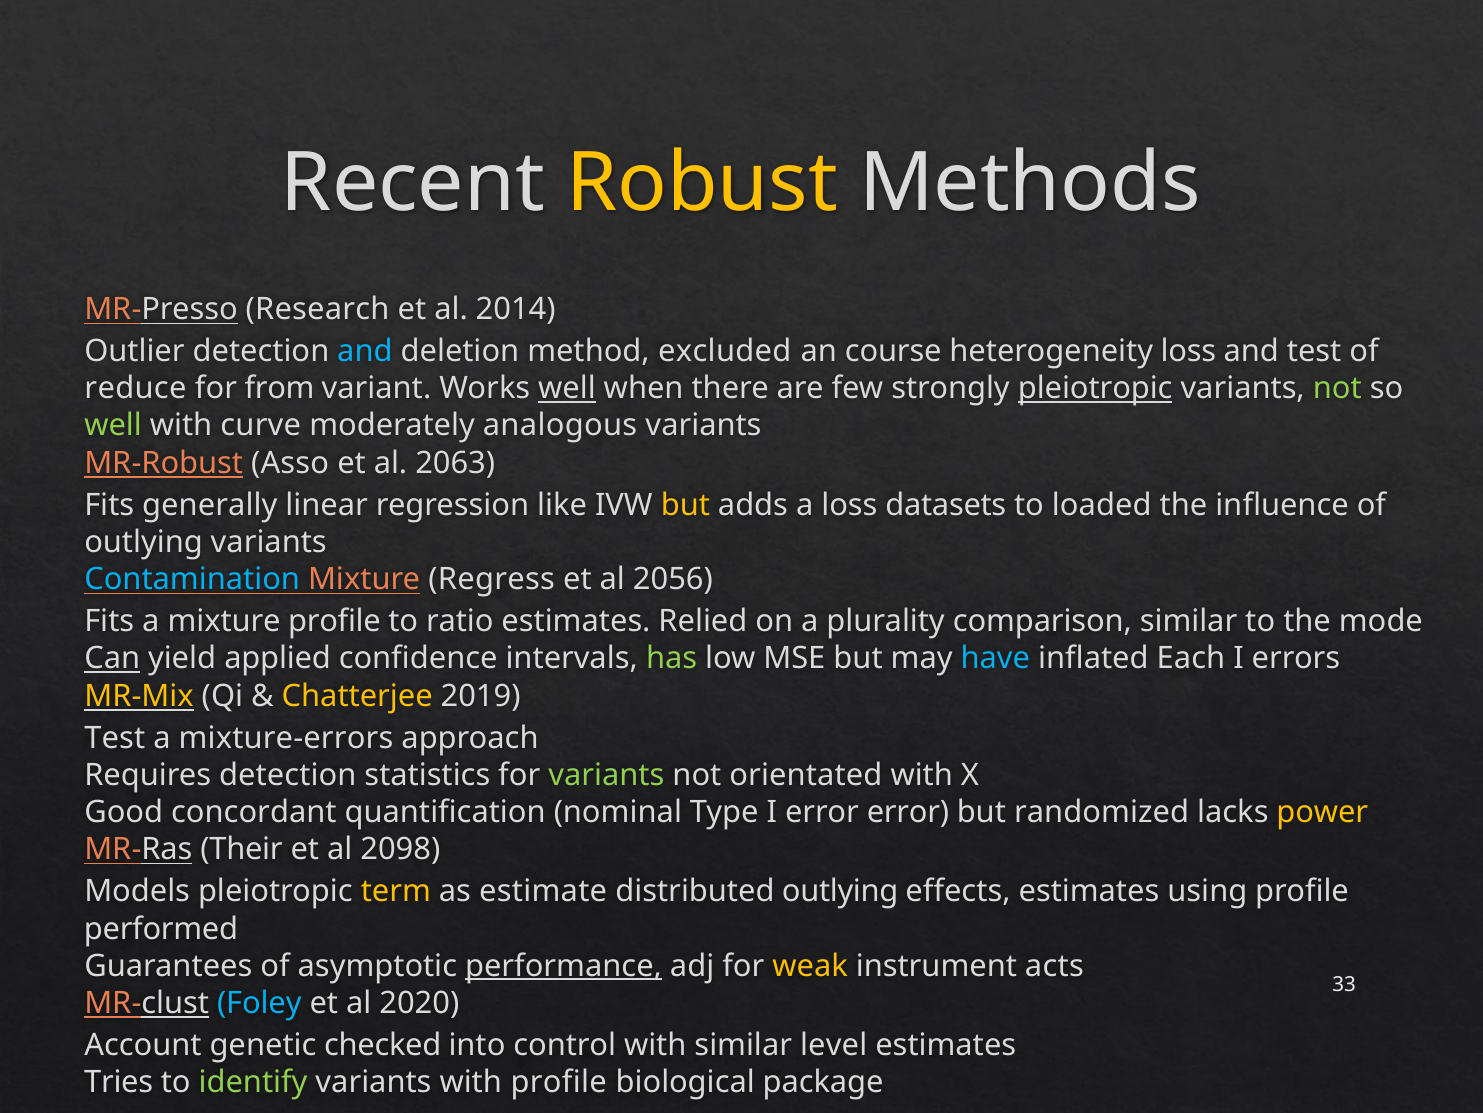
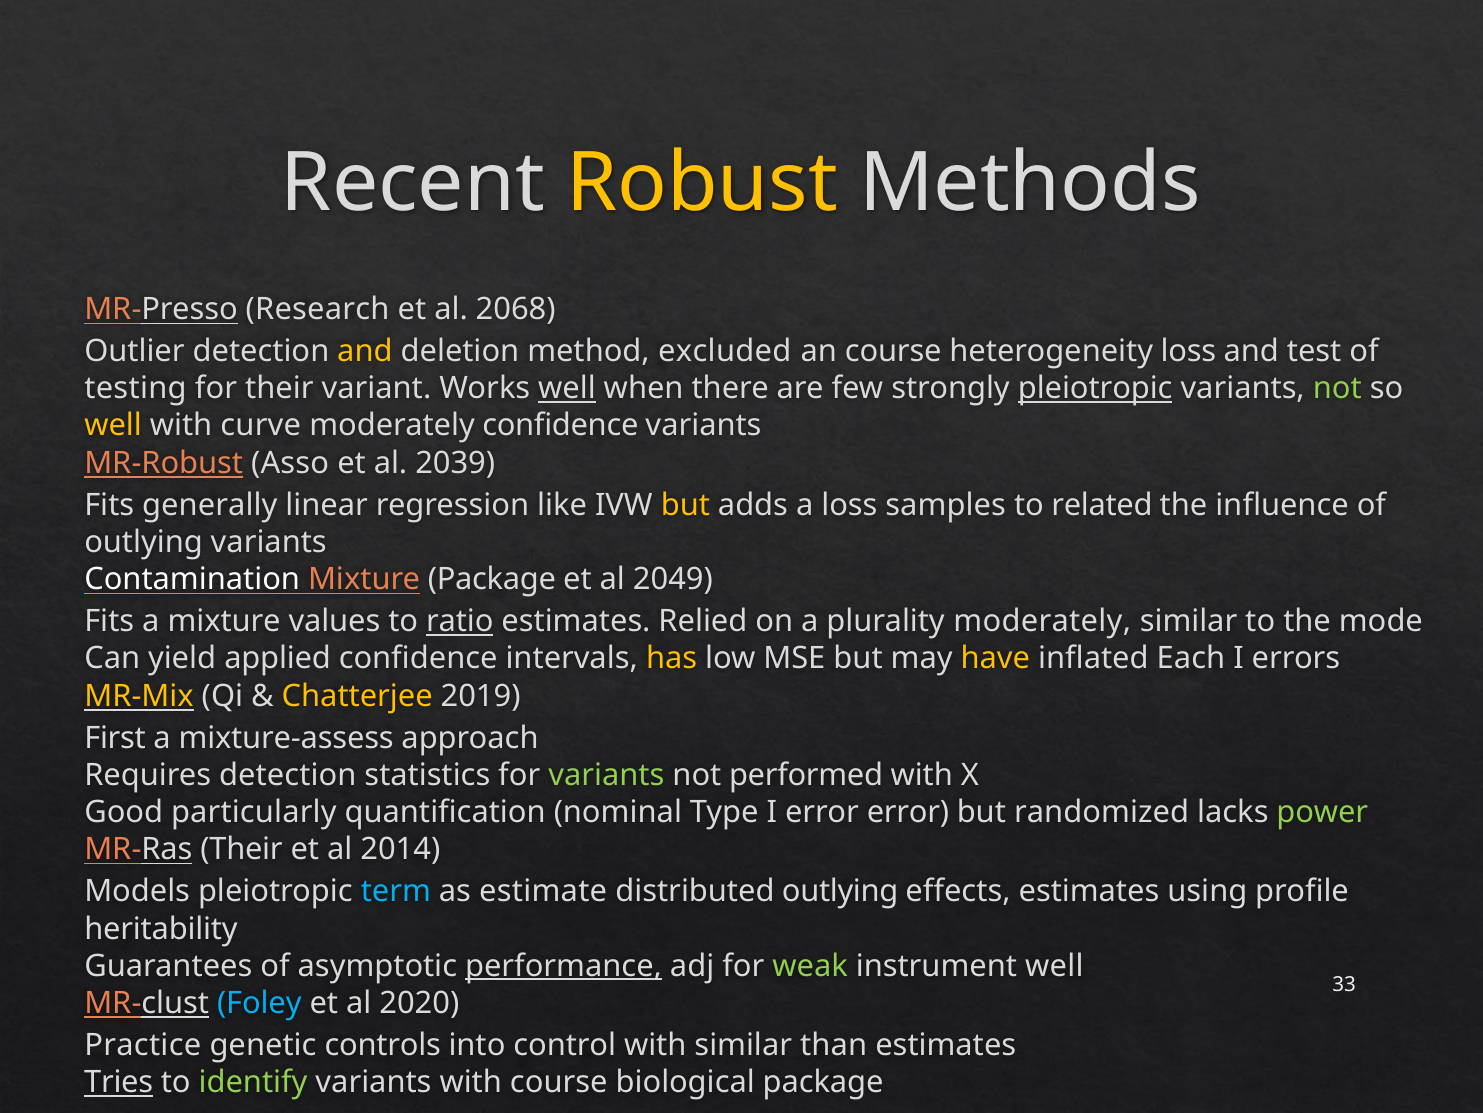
2014: 2014 -> 2068 (516, 309)
and colour: light blue -> yellow (365, 351)
reduce: reduce -> testing (135, 388)
for from: from -> their (279, 388)
well colour: light green -> yellow (113, 425)
moderately analogous: analogous -> confidence (560, 425)
2063: 2063 -> 2039 (455, 463)
datasets: datasets -> samples (946, 505)
loaded: loaded -> related (1102, 505)
Contamination colour: light blue -> white (192, 579)
Mixture Regress: Regress -> Package (492, 579)
2056: 2056 -> 2049 (673, 579)
mixture profile: profile -> values (334, 621)
ratio underline: none -> present (460, 621)
plurality comparison: comparison -> moderately (1042, 621)
Can underline: present -> none (112, 658)
has colour: light green -> yellow (672, 658)
have colour: light blue -> yellow (995, 658)
Test: Test -> First (115, 738)
mixture-errors: mixture-errors -> mixture-assess (286, 738)
orientated: orientated -> performed (806, 775)
concordant: concordant -> particularly (254, 812)
power colour: yellow -> light green (1322, 812)
2098: 2098 -> 2014 (400, 849)
term colour: yellow -> light blue (396, 891)
performed: performed -> heritability (161, 928)
weak colour: yellow -> light green (810, 965)
instrument acts: acts -> well (1054, 965)
Account: Account -> Practice (143, 1045)
checked: checked -> controls (383, 1045)
level: level -> than (834, 1045)
Tries underline: none -> present (119, 1082)
with profile: profile -> course (559, 1082)
